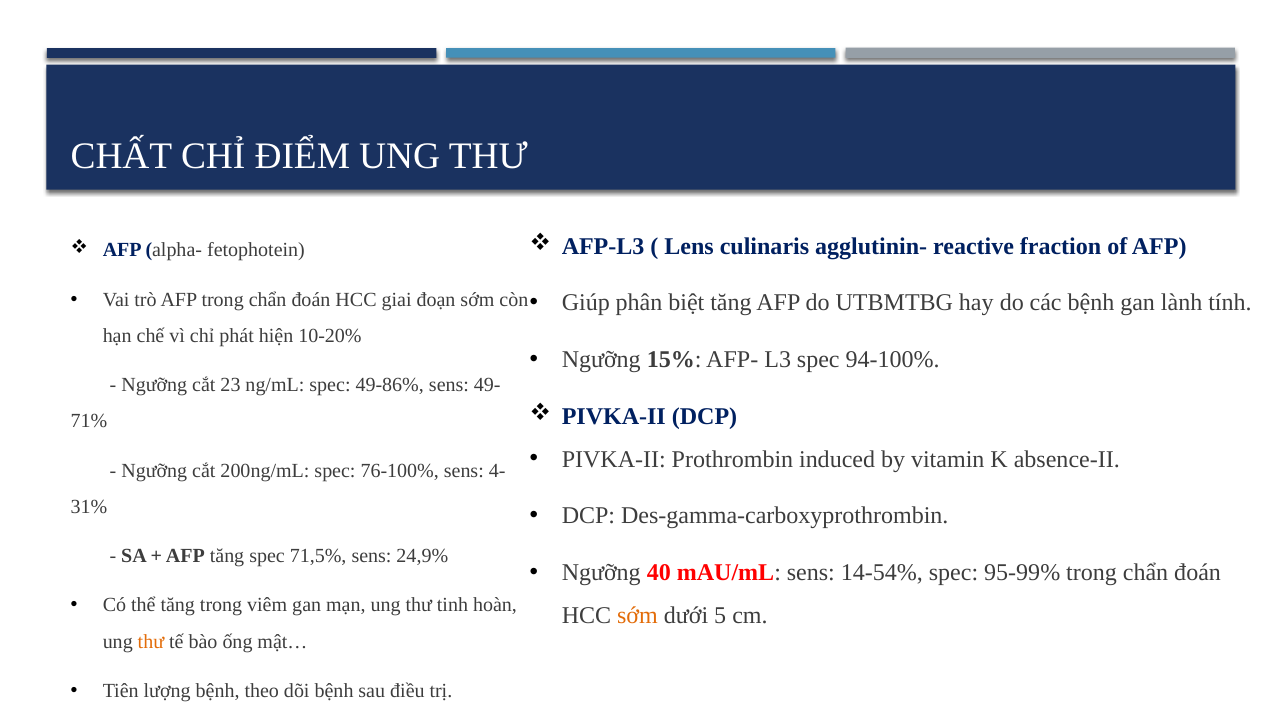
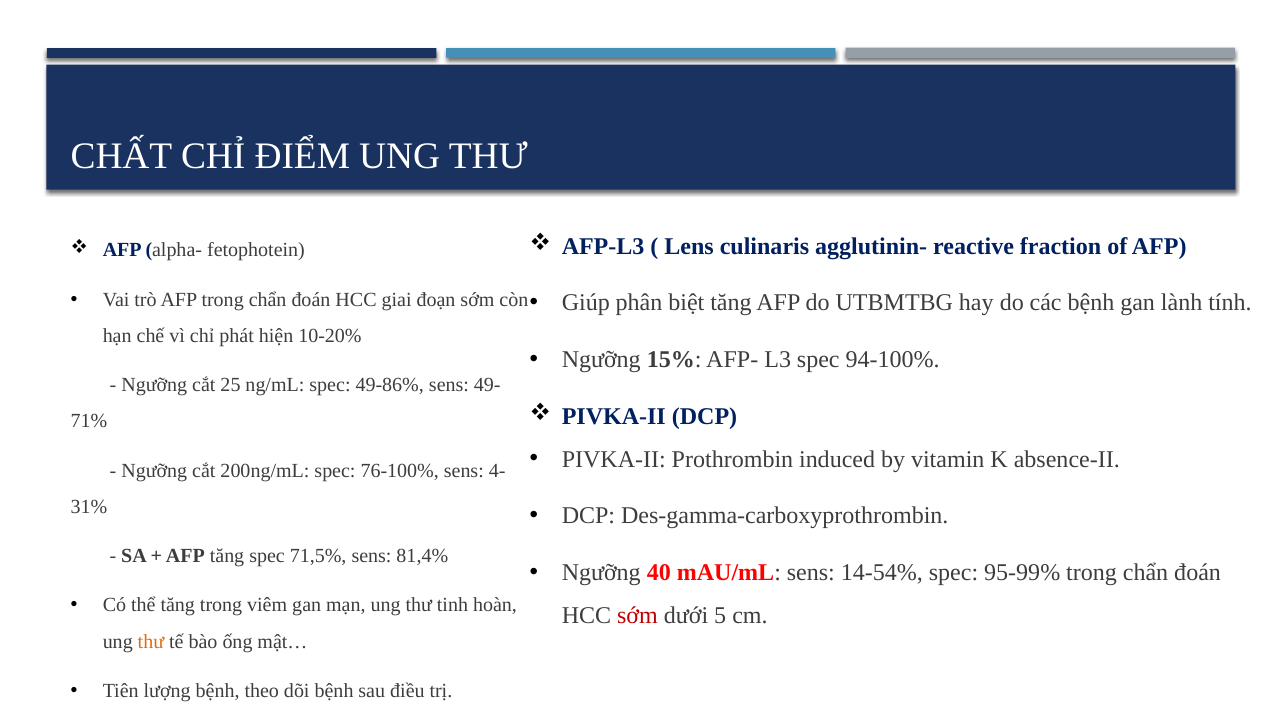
23: 23 -> 25 (230, 385)
24,9%: 24,9% -> 81,4% (422, 556)
sớm colour: orange -> red (637, 616)
